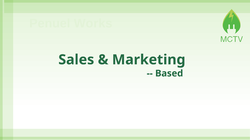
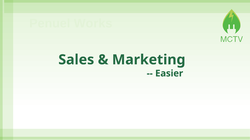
Based: Based -> Easier (169, 74)
